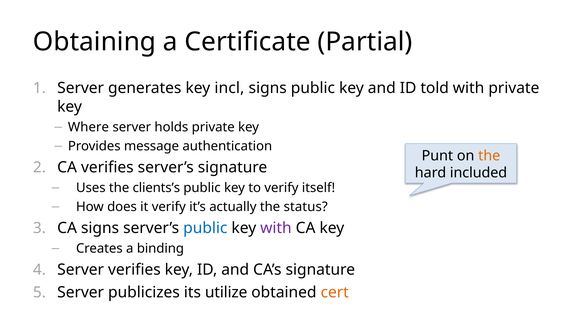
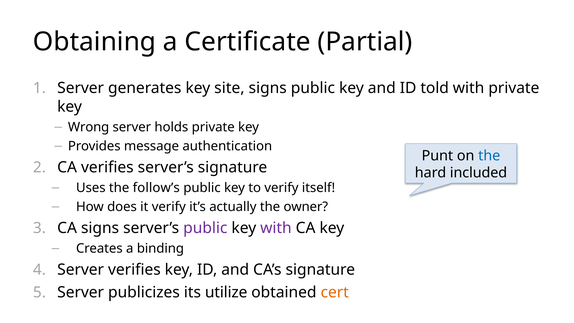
incl: incl -> site (229, 88)
Where: Where -> Wrong (89, 127)
the colour: orange -> blue (489, 156)
clients’s: clients’s -> follow’s (156, 188)
status: status -> owner (306, 207)
public colour: blue -> purple (205, 228)
